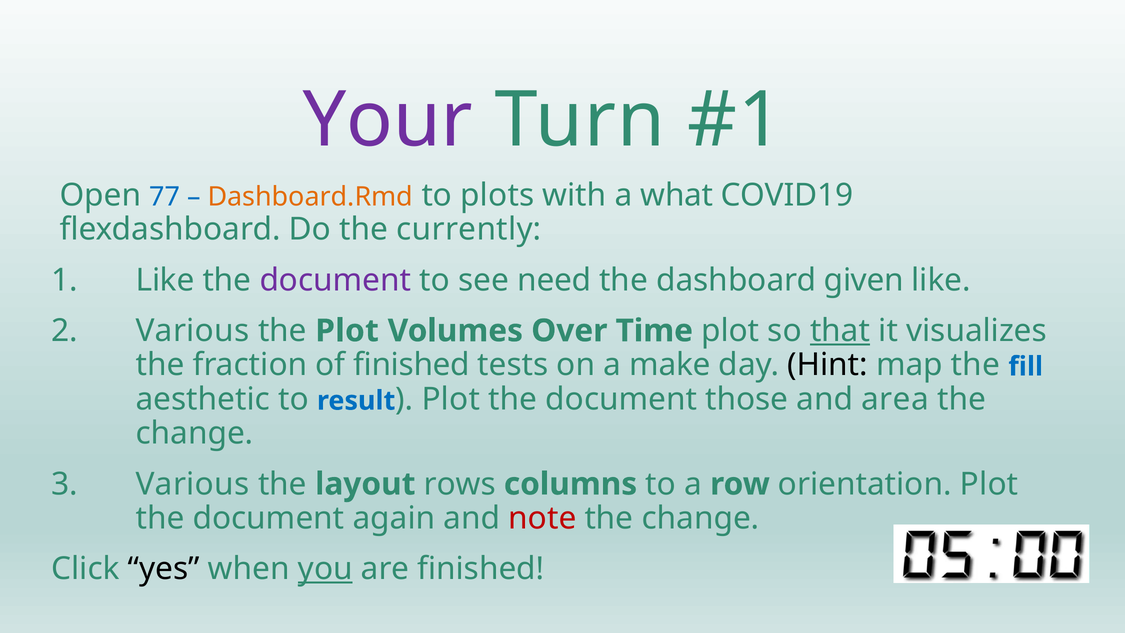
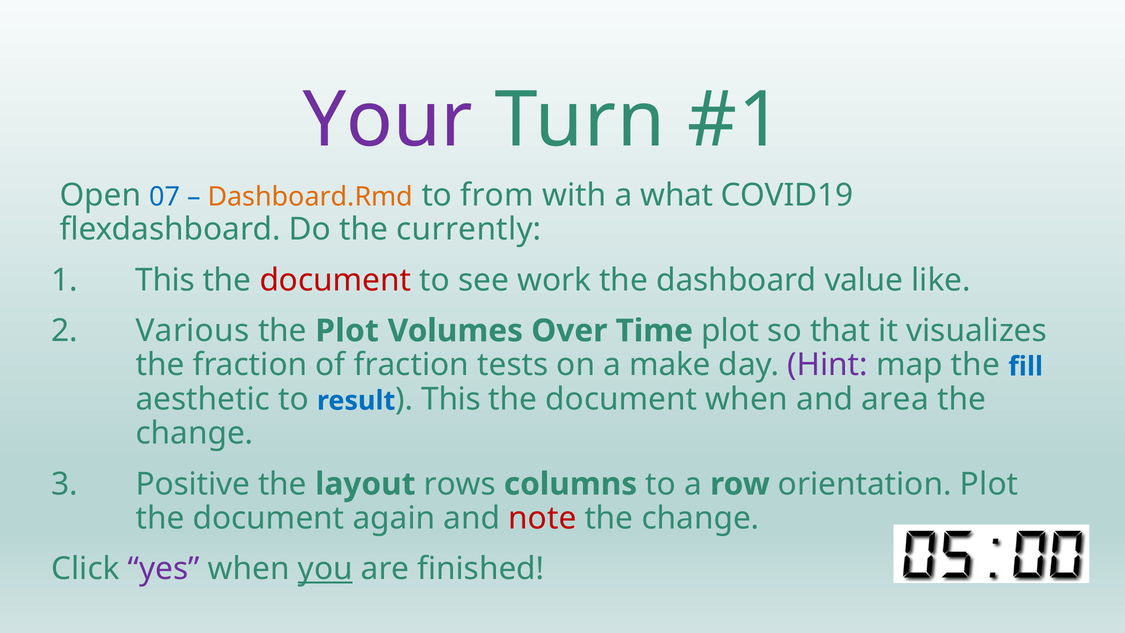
77: 77 -> 07 (165, 197)
plots: plots -> from (497, 195)
1 Like: Like -> This (165, 280)
document colour: purple -> red (335, 280)
need: need -> work (554, 280)
given: given -> value (864, 280)
that underline: present -> none (840, 331)
of finished: finished -> fraction (411, 365)
Hint colour: black -> purple (828, 365)
Plot: Plot -> This (451, 399)
document those: those -> when (747, 399)
Various: Various -> Positive (193, 484)
yes colour: black -> purple (164, 569)
